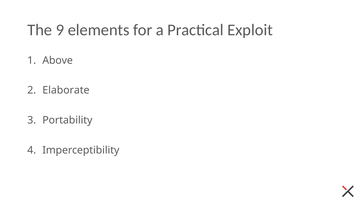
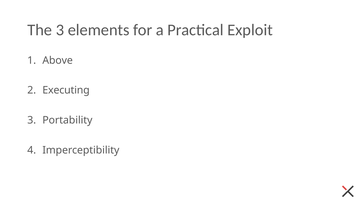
The 9: 9 -> 3 (60, 30)
Elaborate: Elaborate -> Executing (66, 90)
